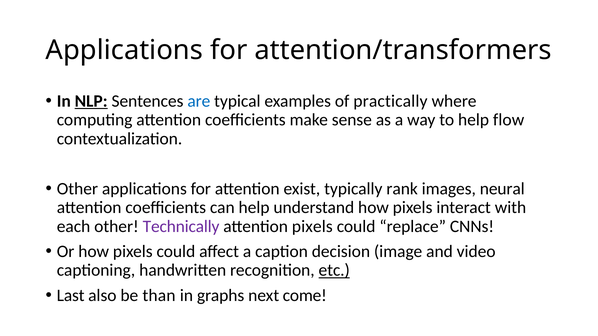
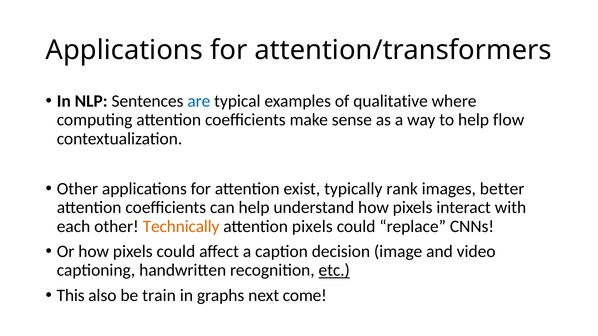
NLP underline: present -> none (91, 101)
practically: practically -> qualitative (391, 101)
neural: neural -> better (502, 189)
Technically colour: purple -> orange (181, 227)
Last: Last -> This (71, 296)
than: than -> train (159, 296)
